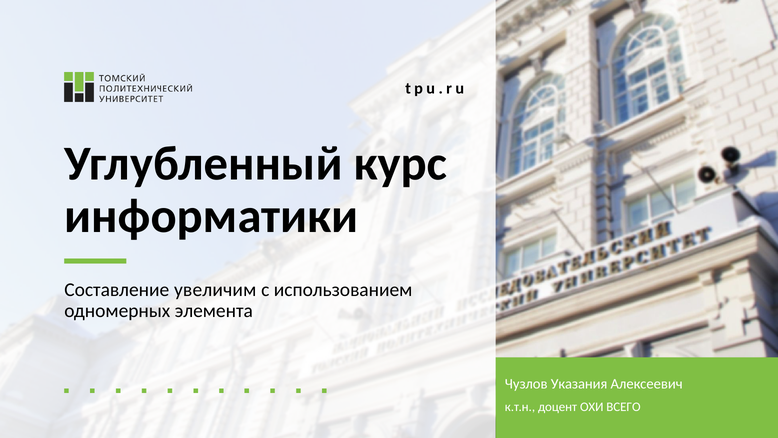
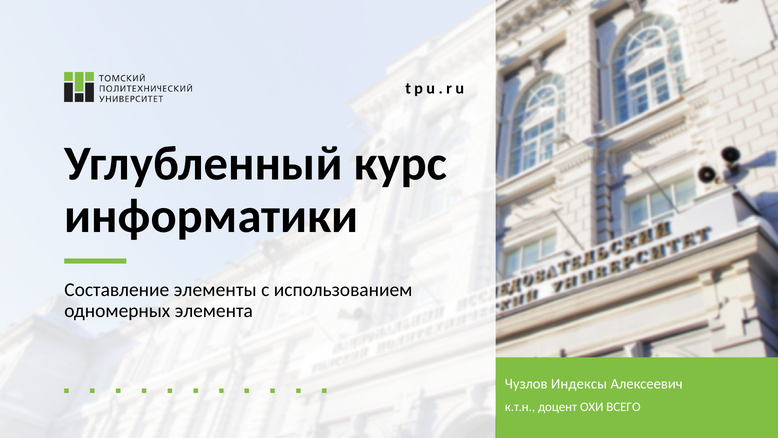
увеличим: увеличим -> элементы (215, 290)
Указания: Указания -> Индексы (579, 384)
